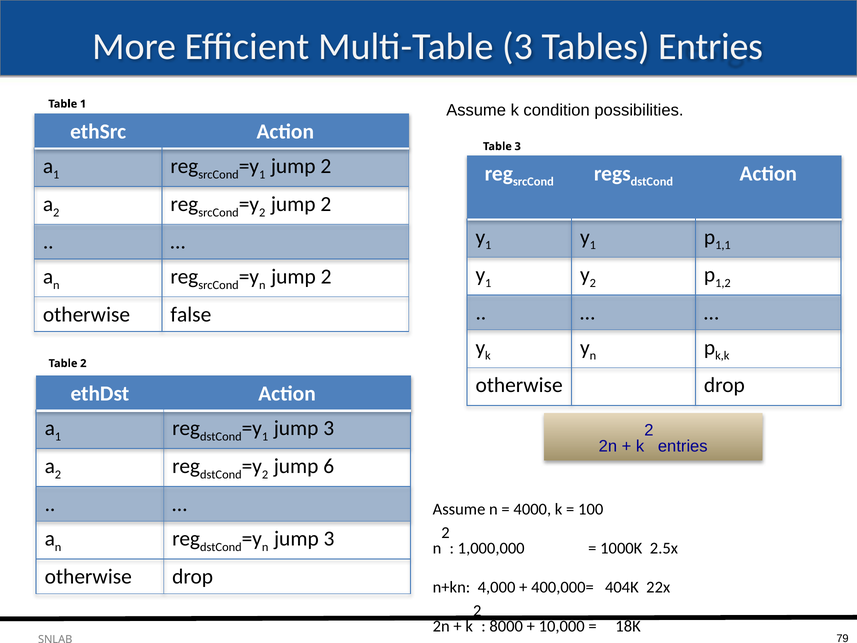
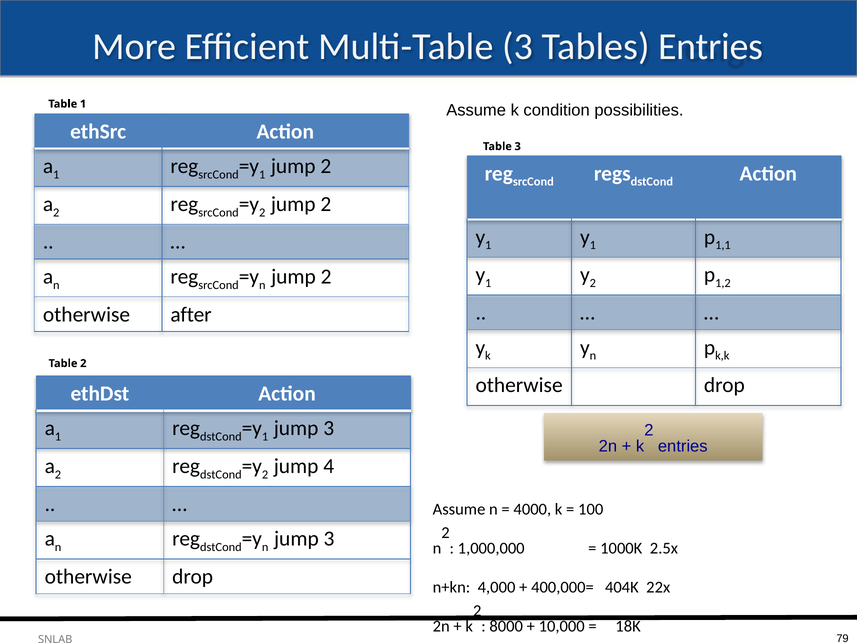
false: false -> after (191, 314)
6: 6 -> 4 (329, 466)
